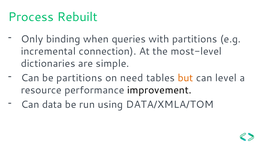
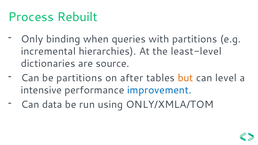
connection: connection -> hierarchies (107, 51)
most-level: most-level -> least-level (196, 51)
simple: simple -> source (113, 64)
need: need -> after (132, 78)
resource: resource -> intensive (41, 90)
improvement colour: black -> blue (159, 90)
DATA/XMLA/TOM: DATA/XMLA/TOM -> ONLY/XMLA/TOM (170, 105)
